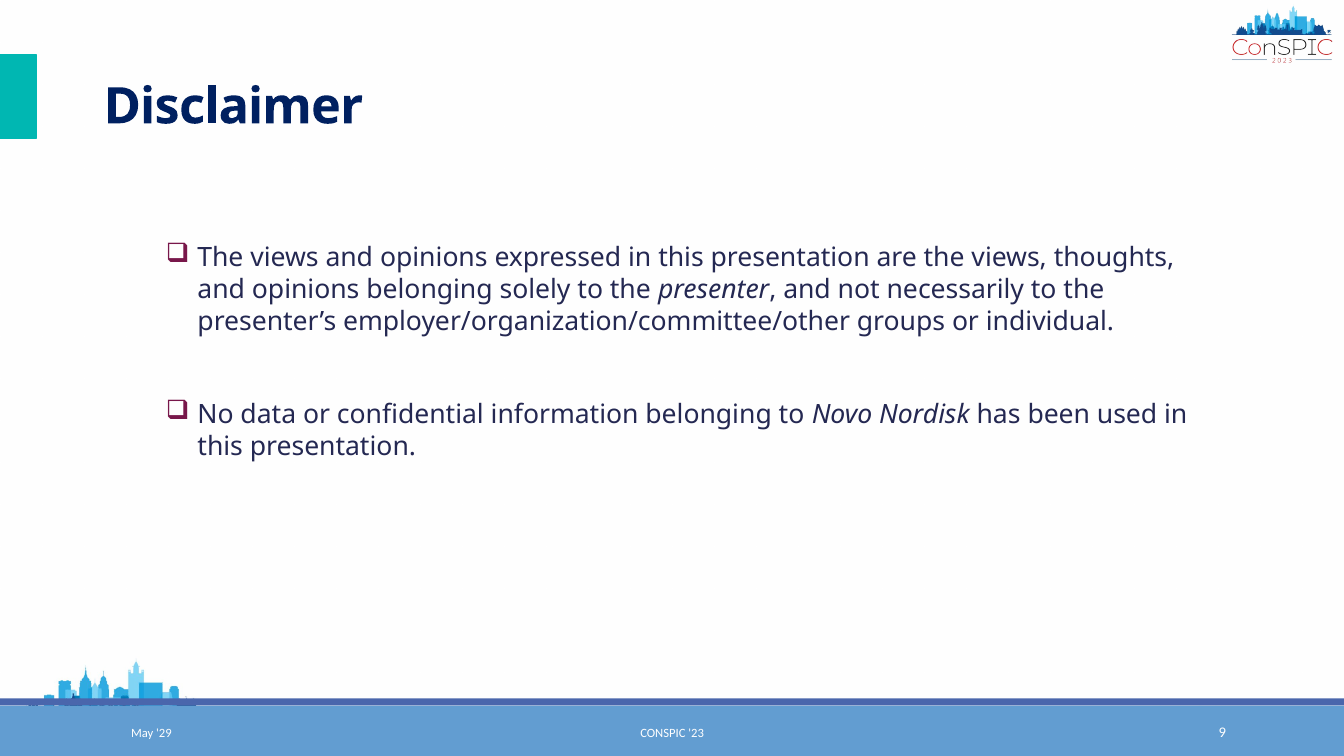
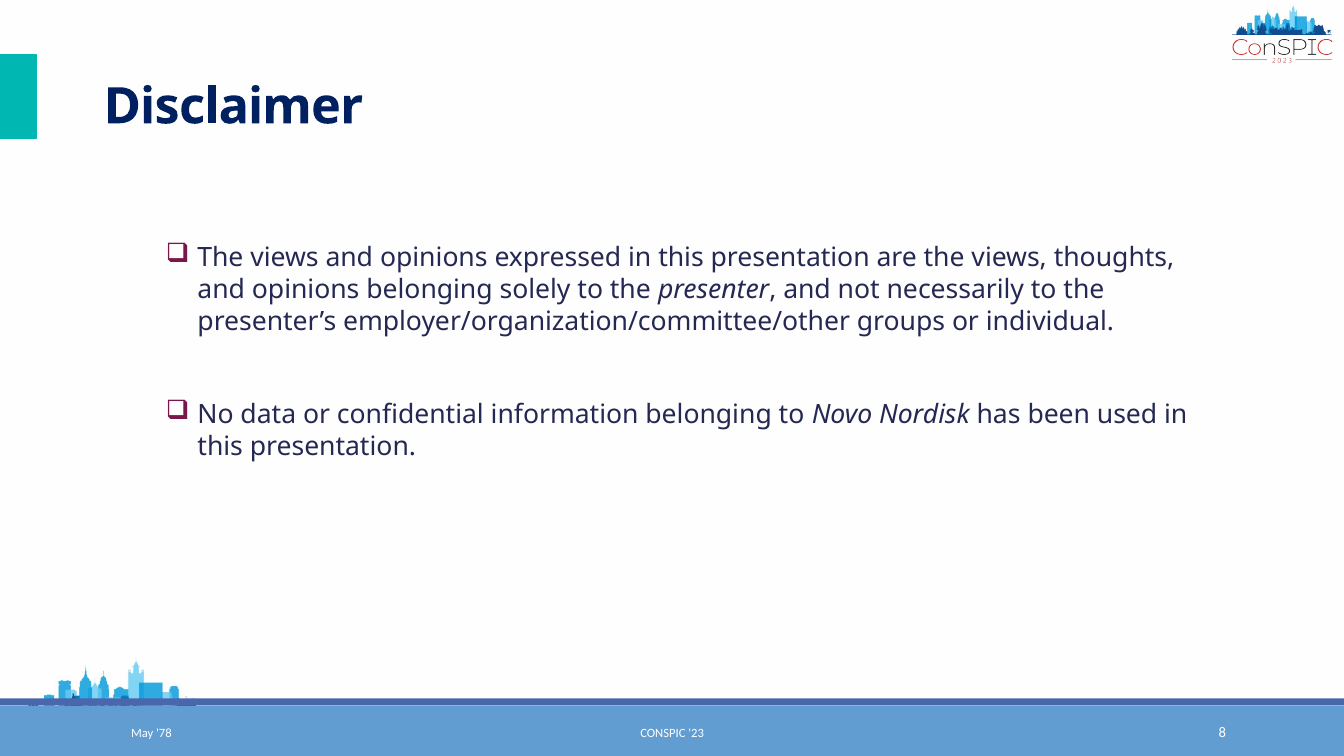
29: 29 -> 78 (164, 733)
9: 9 -> 8 (1222, 733)
